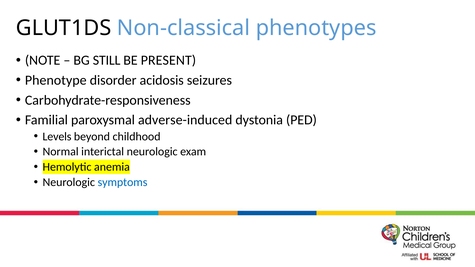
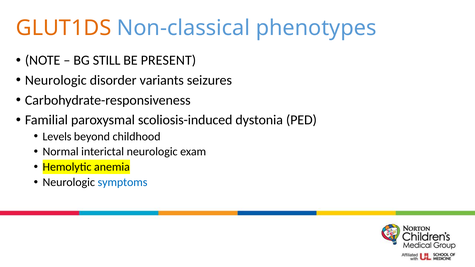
GLUT1DS colour: black -> orange (64, 28)
Phenotype: Phenotype -> Neurologic (56, 80)
acidosis: acidosis -> variants (162, 80)
adverse-induced: adverse-induced -> scoliosis-induced (185, 120)
